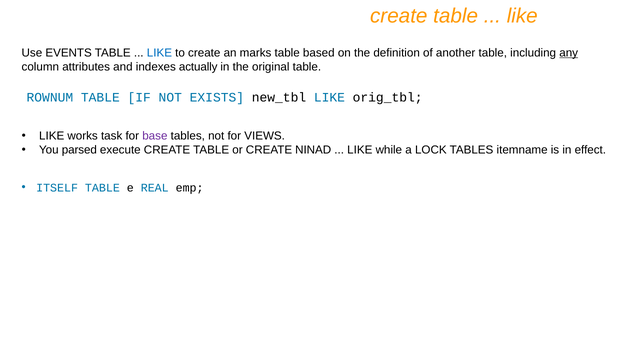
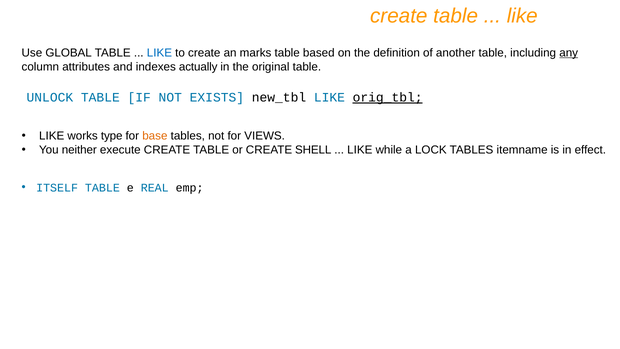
EVENTS: EVENTS -> GLOBAL (69, 53)
ROWNUM: ROWNUM -> UNLOCK (50, 97)
orig_tbl underline: none -> present (388, 97)
task: task -> type (112, 136)
base colour: purple -> orange (155, 136)
parsed: parsed -> neither (79, 150)
NINAD: NINAD -> SHELL (313, 150)
